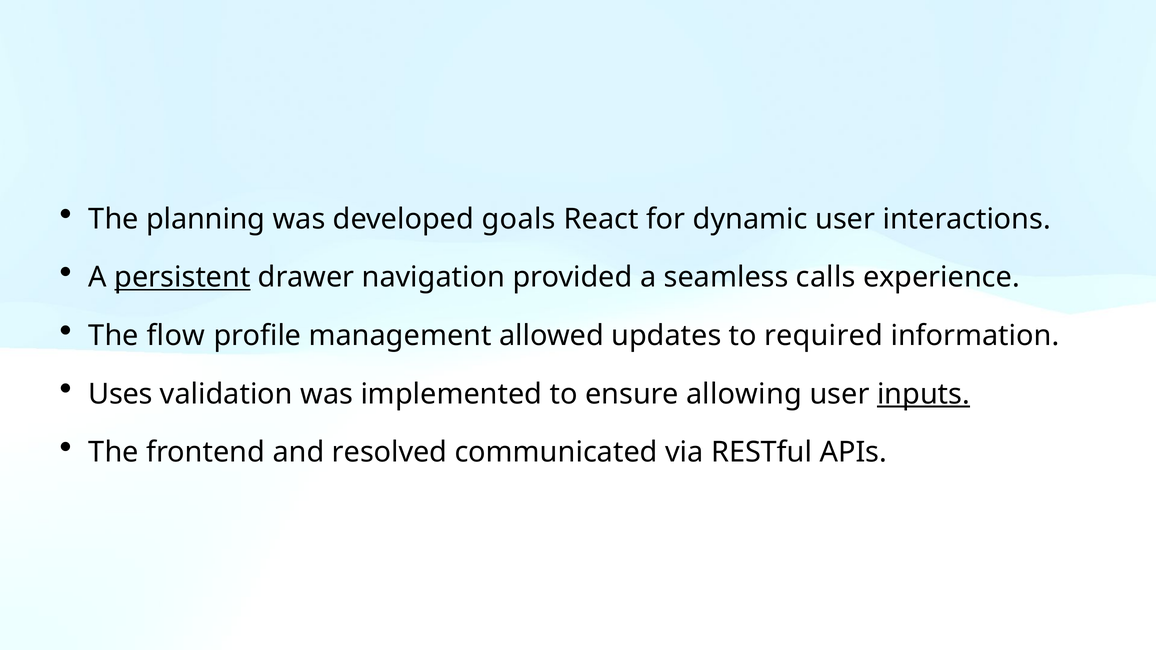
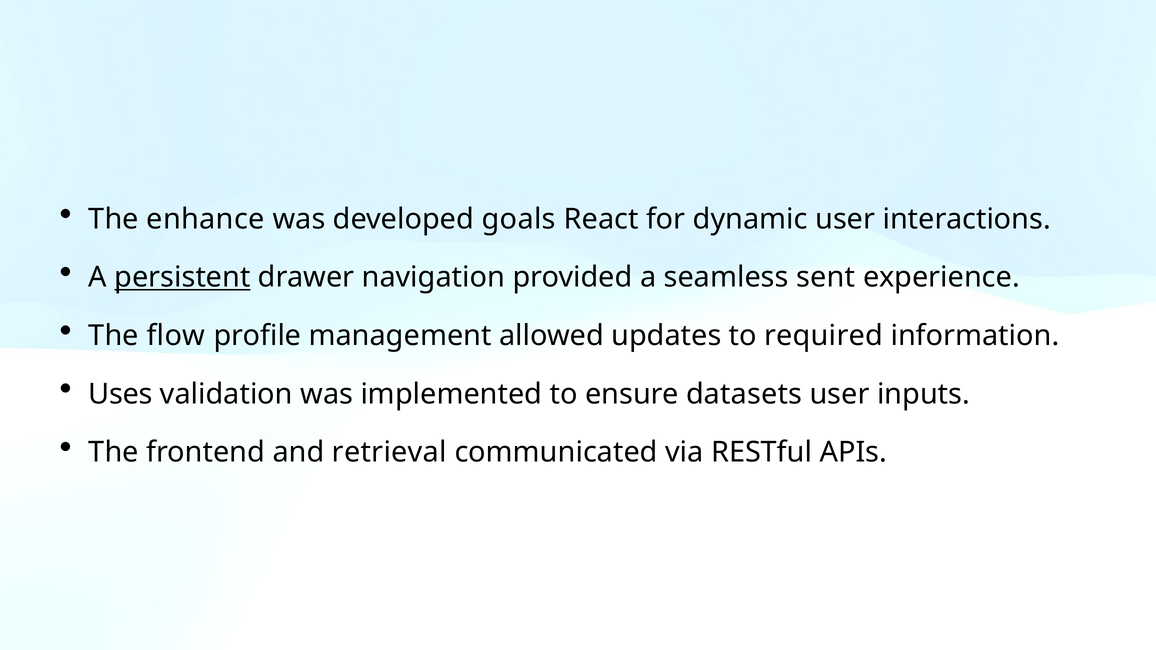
planning: planning -> enhance (205, 219)
calls: calls -> sent (826, 278)
allowing: allowing -> datasets (744, 394)
inputs underline: present -> none (923, 394)
resolved: resolved -> retrieval (389, 453)
